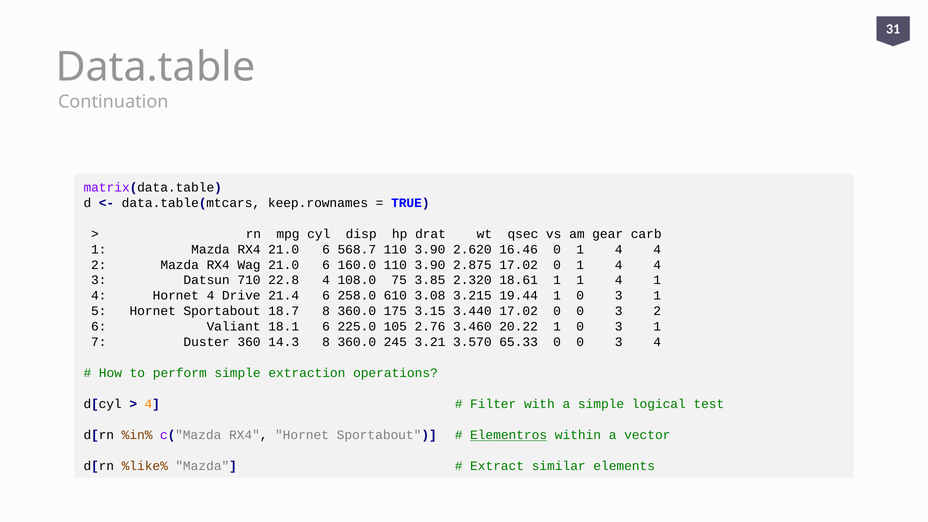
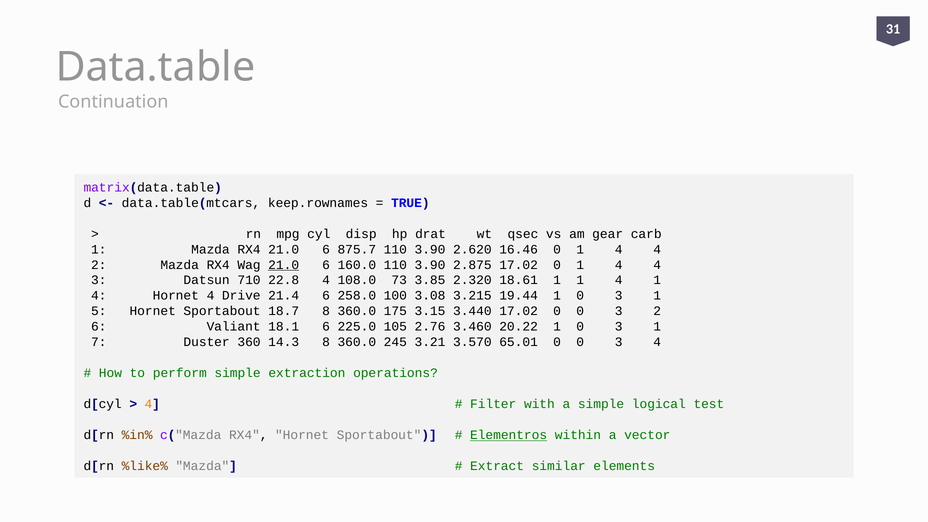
568.7: 568.7 -> 875.7 (357, 249)
21.0 underline: none -> present (284, 265)
75: 75 -> 73 (399, 280)
610: 610 -> 100 (395, 296)
65.33: 65.33 -> 65.01 (519, 342)
